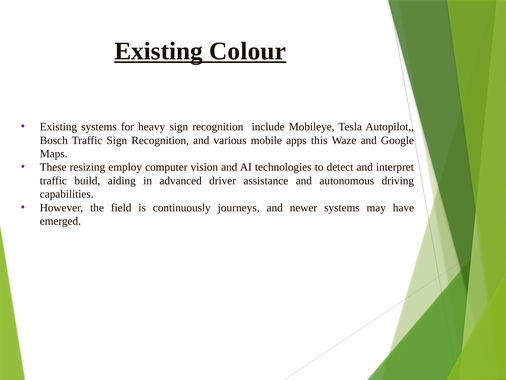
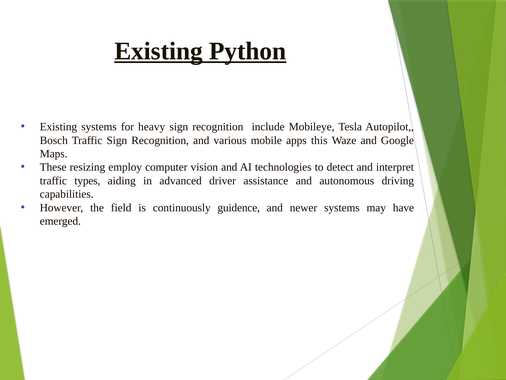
Colour: Colour -> Python (248, 51)
build: build -> types (87, 181)
journeys: journeys -> guidence (239, 207)
